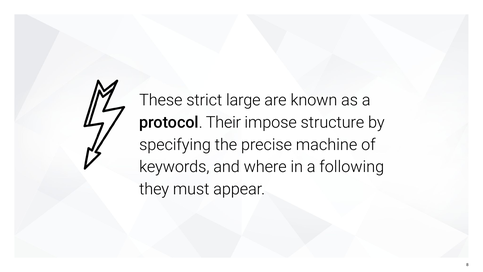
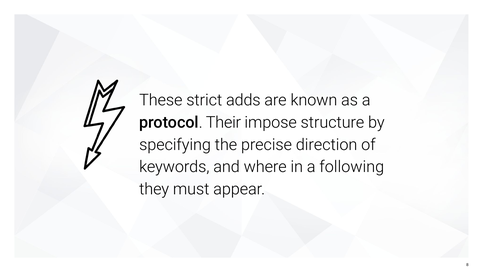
large: large -> adds (243, 100)
machine: machine -> direction (327, 145)
